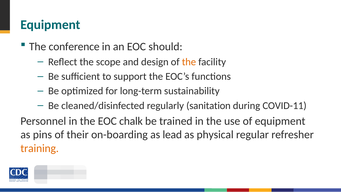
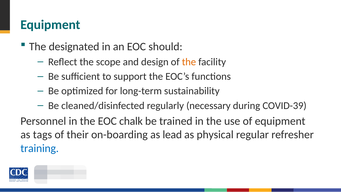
conference: conference -> designated (74, 47)
sanitation: sanitation -> necessary (208, 106)
COVID-11: COVID-11 -> COVID-39 (285, 106)
pins: pins -> tags (42, 135)
training colour: orange -> blue (40, 148)
